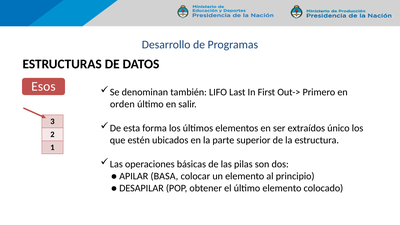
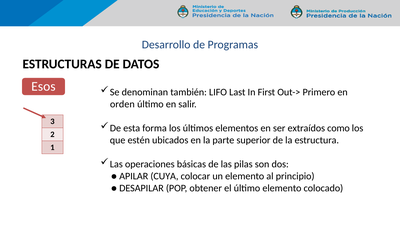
único: único -> como (338, 128)
BASA: BASA -> CUYA (164, 176)
